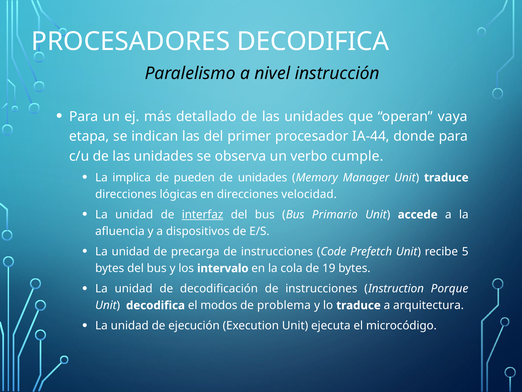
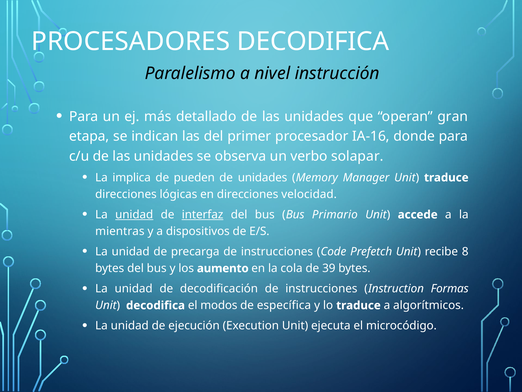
vaya: vaya -> gran (453, 116)
IA-44: IA-44 -> IA-16 (371, 136)
cumple: cumple -> solapar (357, 156)
unidad underline: none -> present (134, 214)
afluencia: afluencia -> mientras (120, 231)
5: 5 -> 8 (465, 251)
intervalo: intervalo -> aumento (223, 268)
19: 19 -> 39 (329, 268)
Porque: Porque -> Formas (450, 288)
problema: problema -> específica (284, 305)
arquitectura: arquitectura -> algorítmicos (429, 305)
